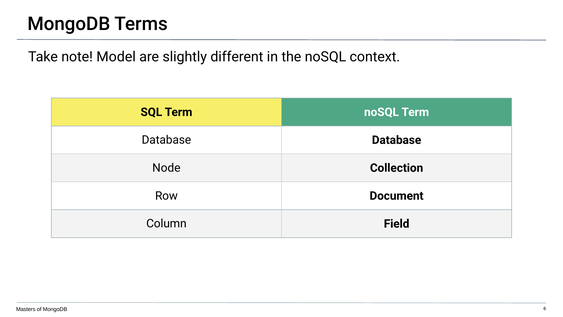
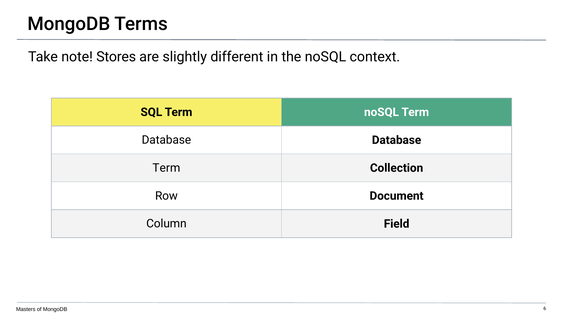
Model: Model -> Stores (116, 57)
Node: Node -> Term (166, 168)
